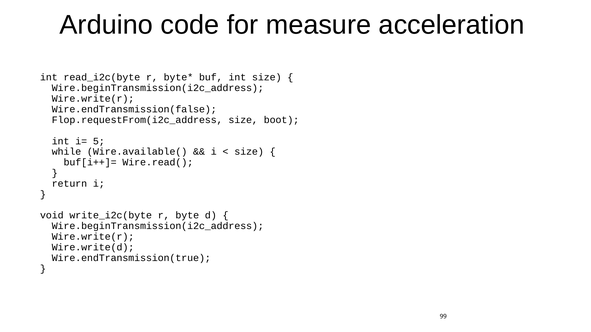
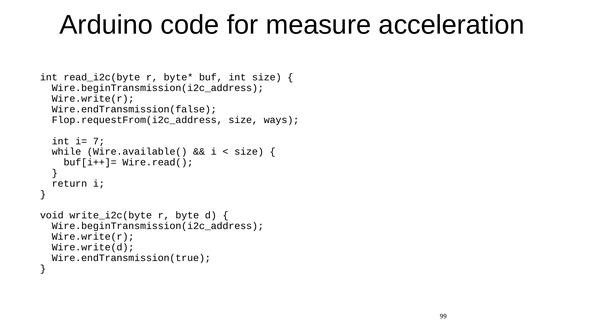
boot: boot -> ways (281, 120)
5: 5 -> 7 (99, 141)
